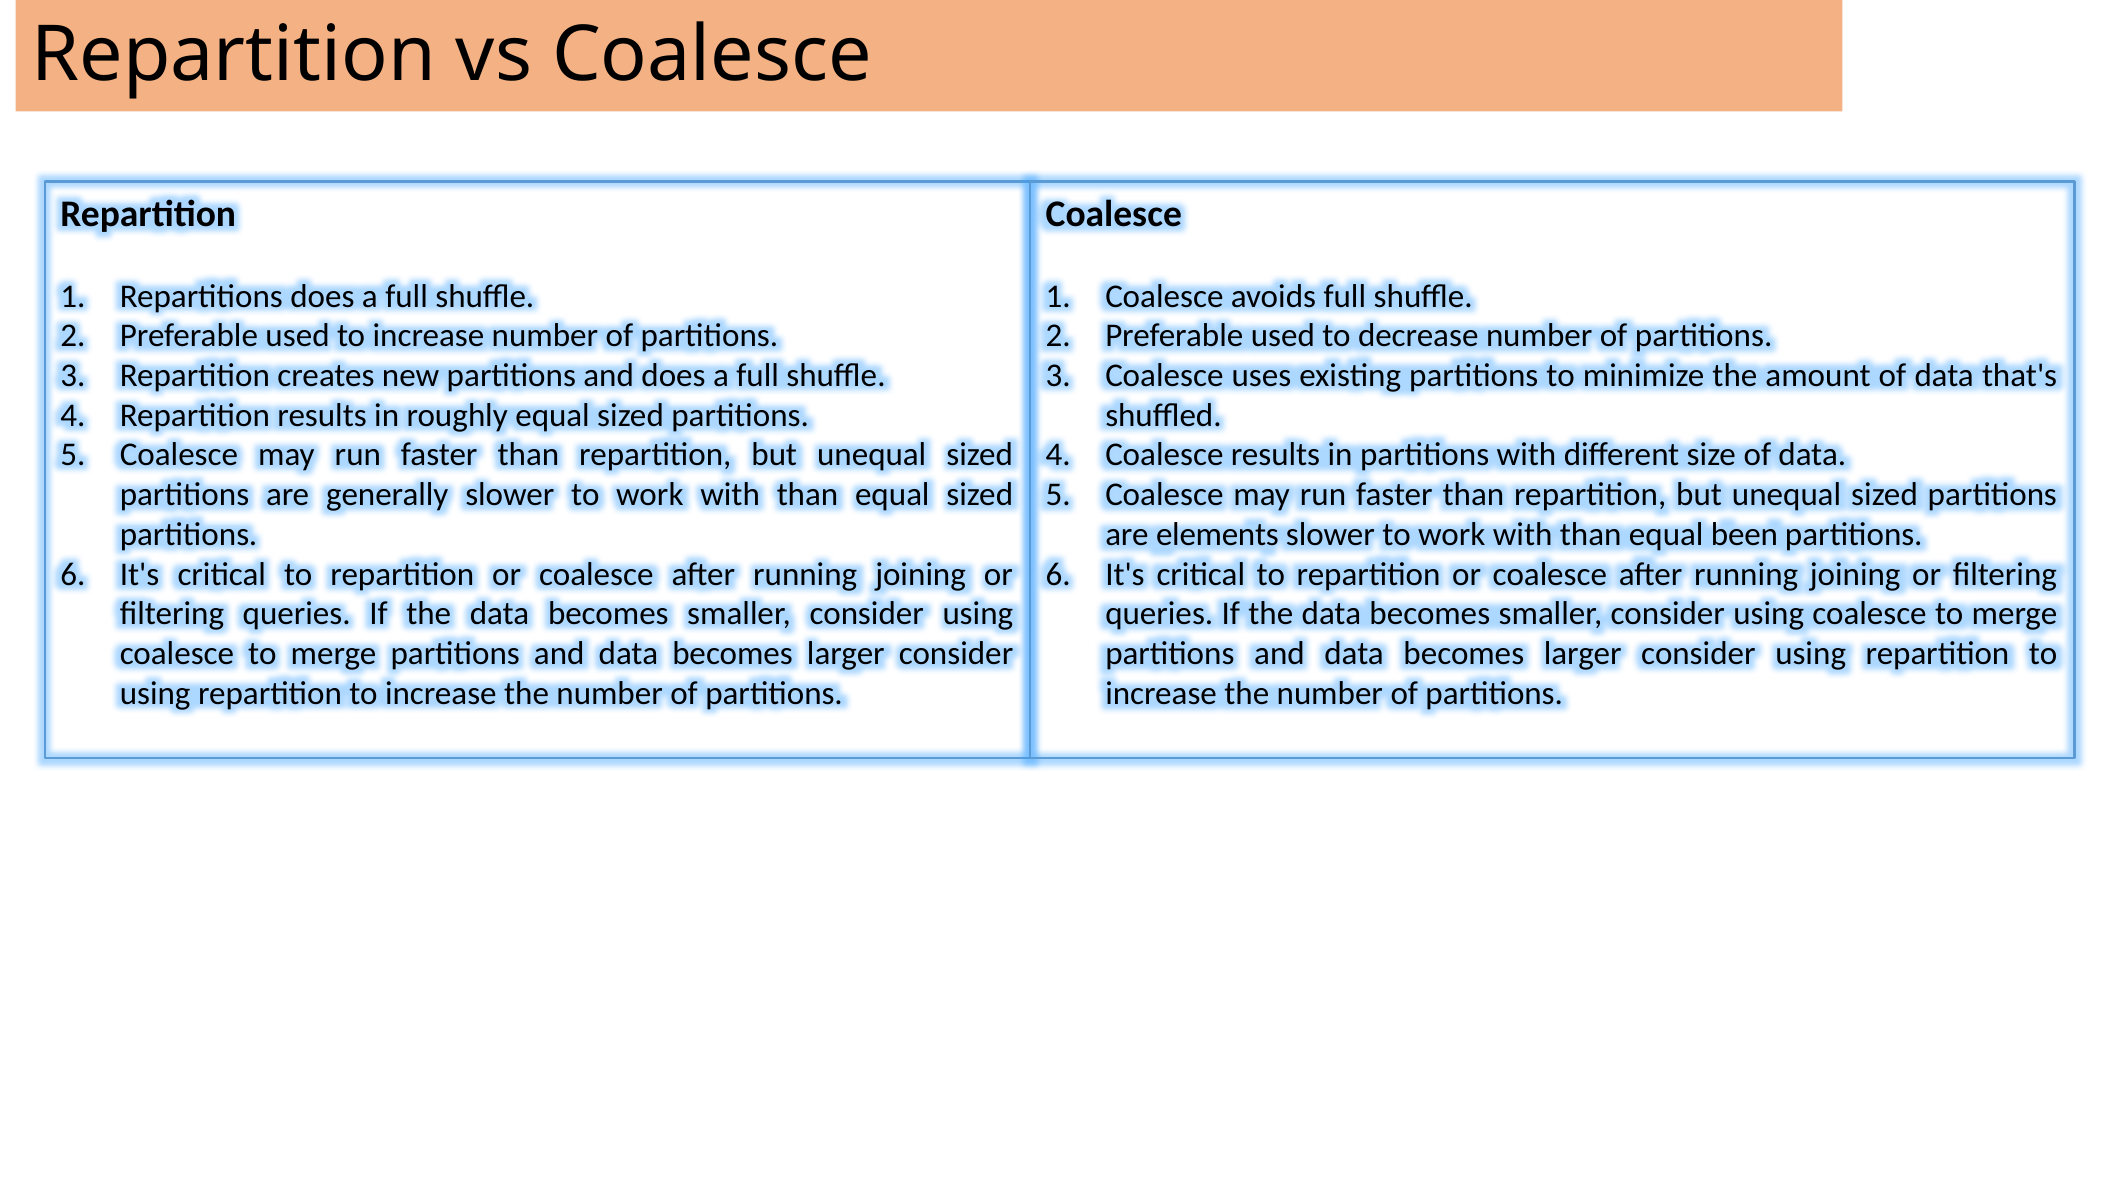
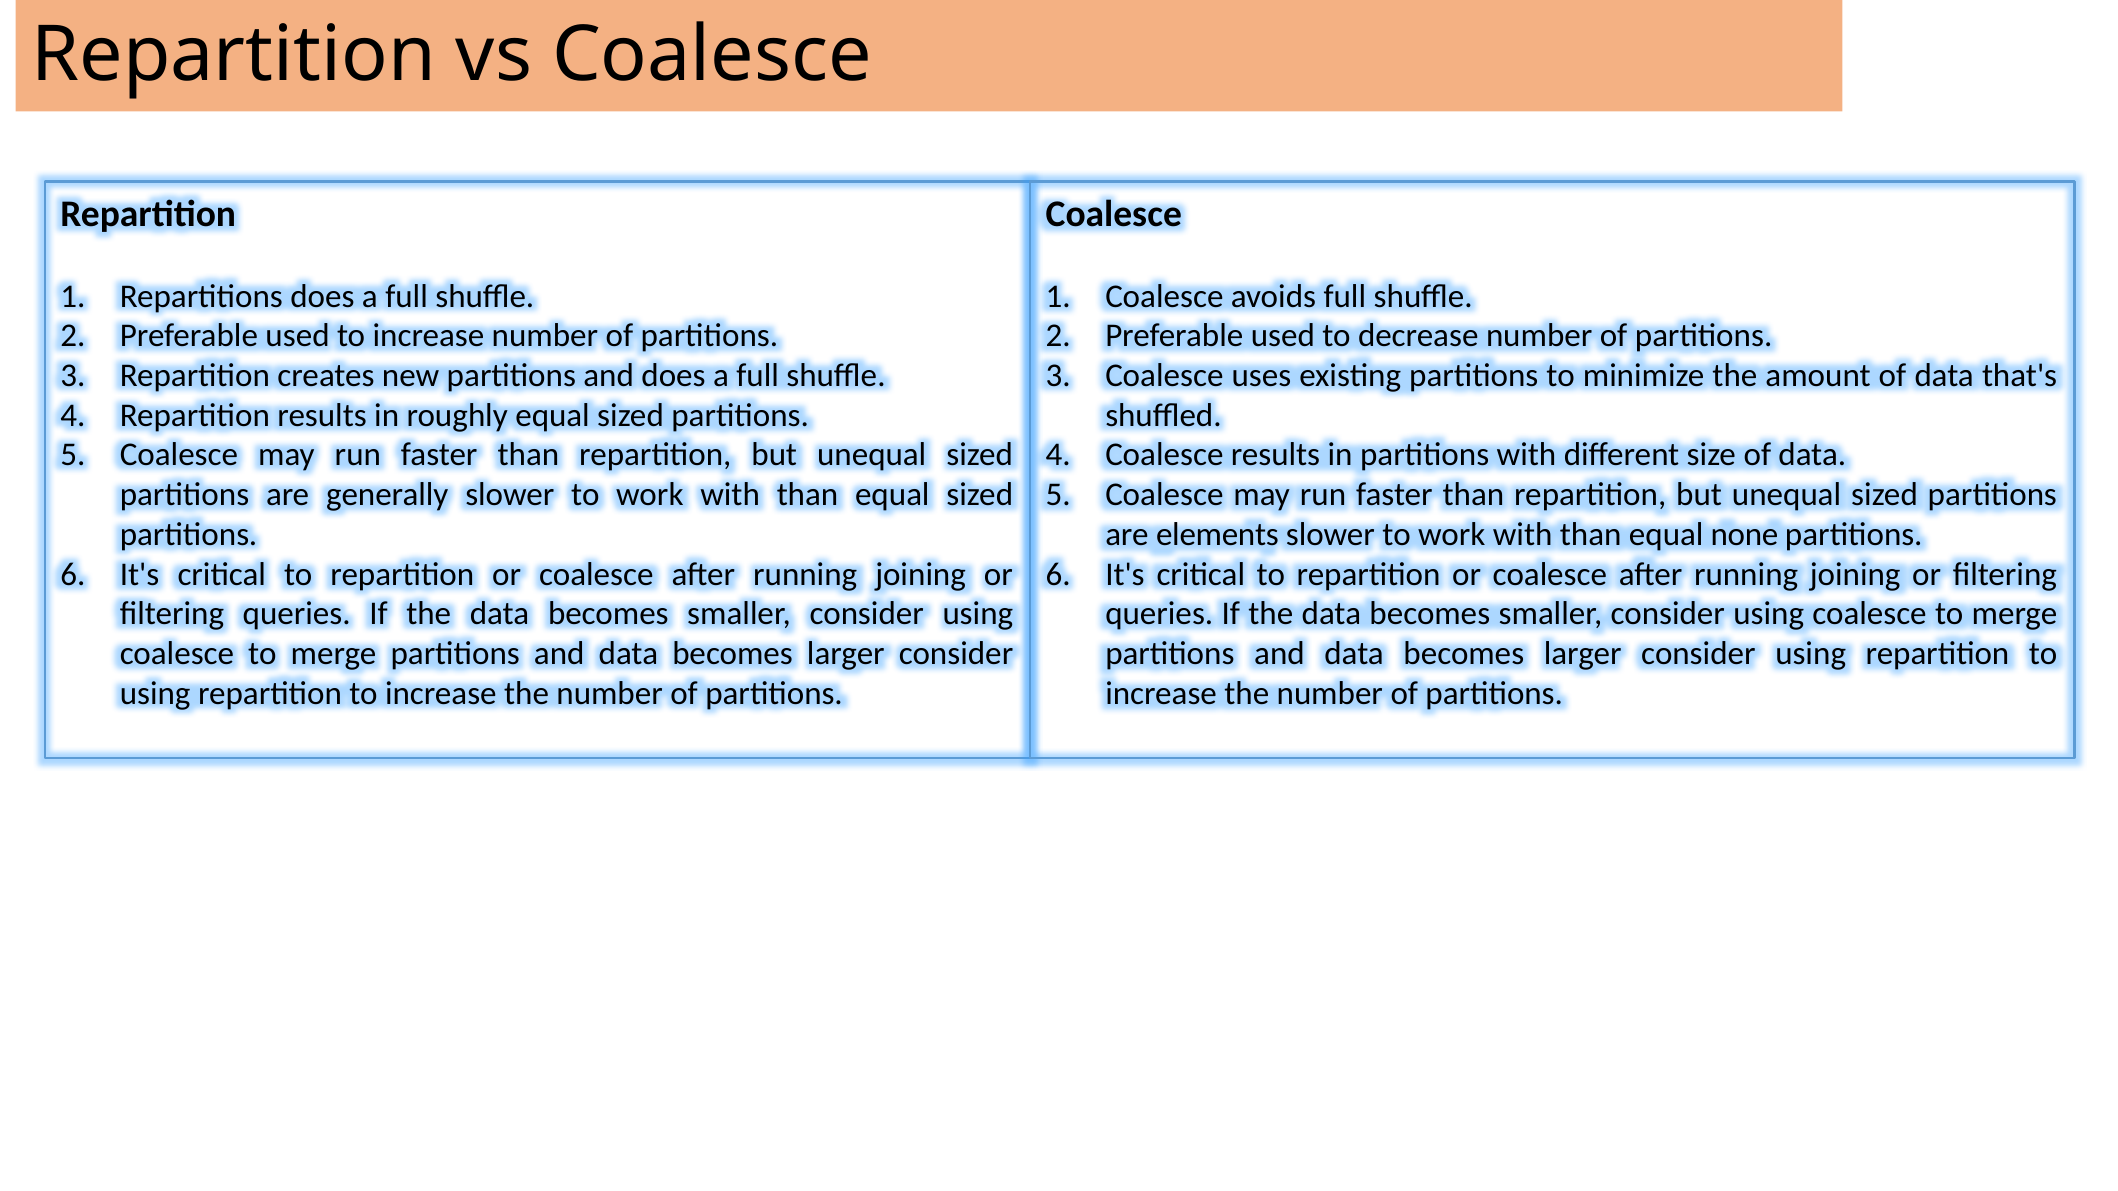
been: been -> none (1744, 535)
